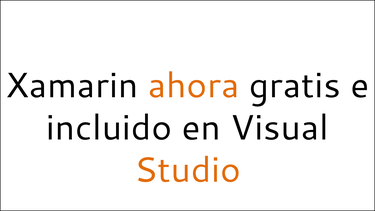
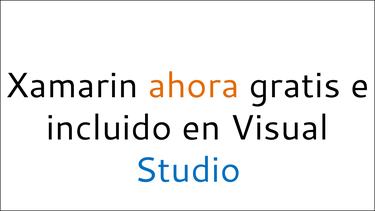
Studio colour: orange -> blue (187, 170)
